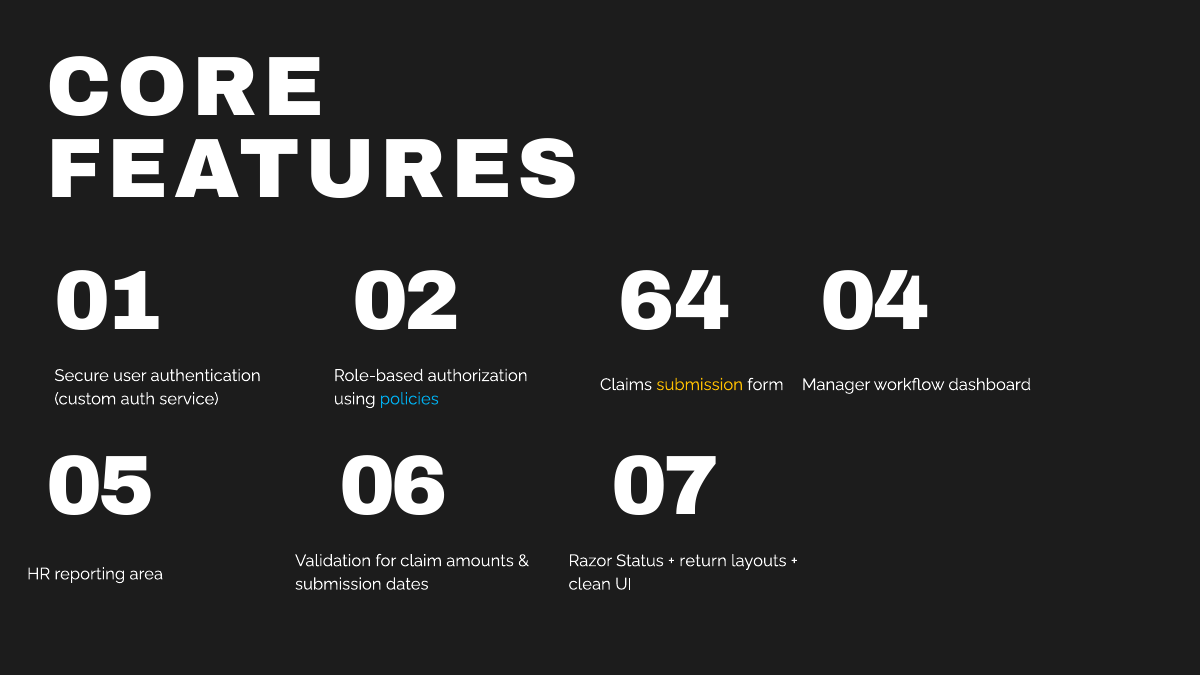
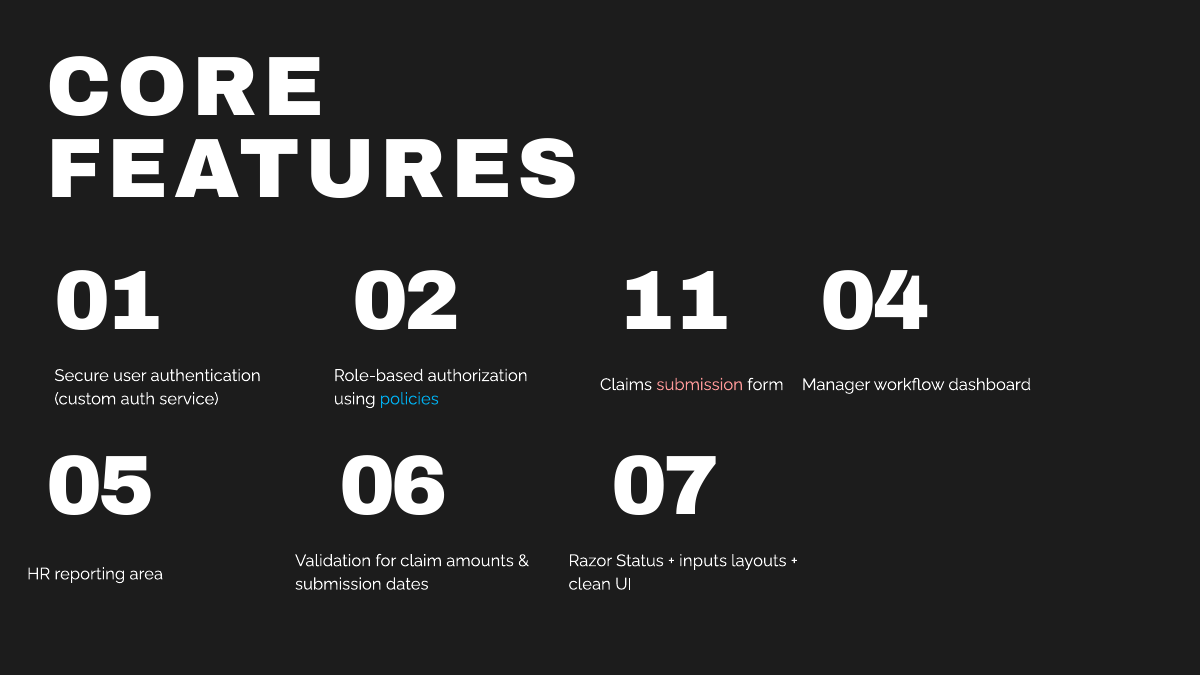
64: 64 -> 11 (674, 301)
submission colour: yellow -> pink (700, 385)
return: return -> inputs (703, 561)
